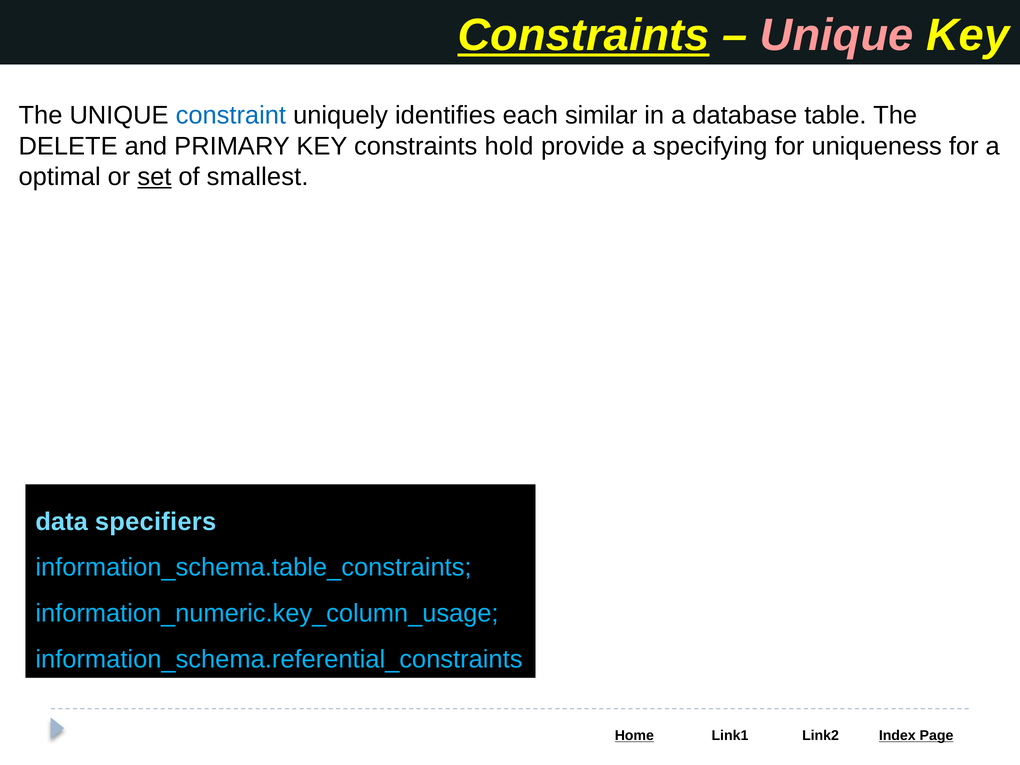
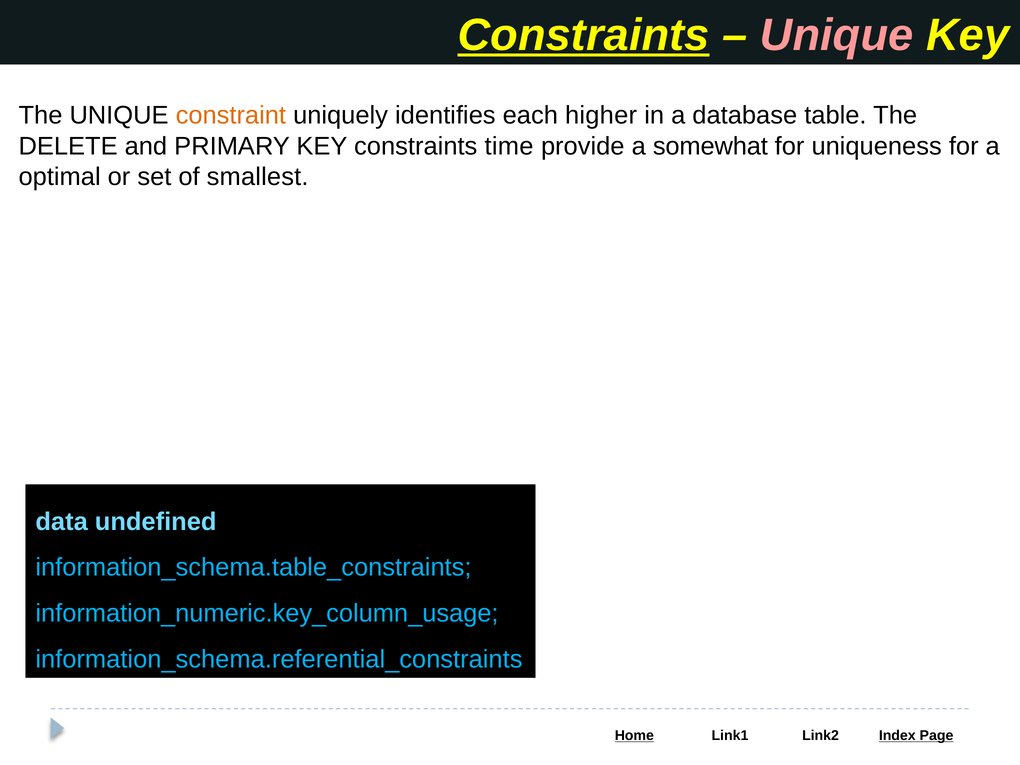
constraint colour: blue -> orange (231, 116)
similar: similar -> higher (601, 116)
hold: hold -> time (509, 146)
specifying: specifying -> somewhat (710, 146)
set underline: present -> none (154, 177)
specifiers: specifiers -> undefined (156, 522)
